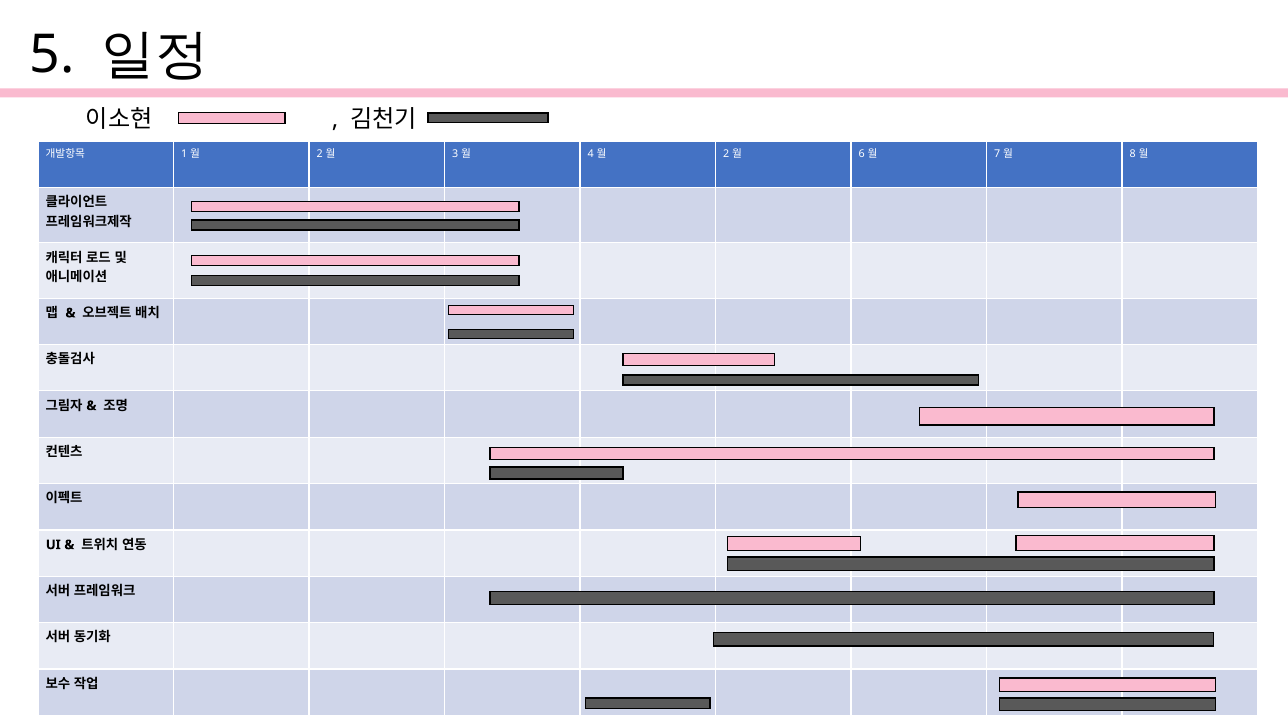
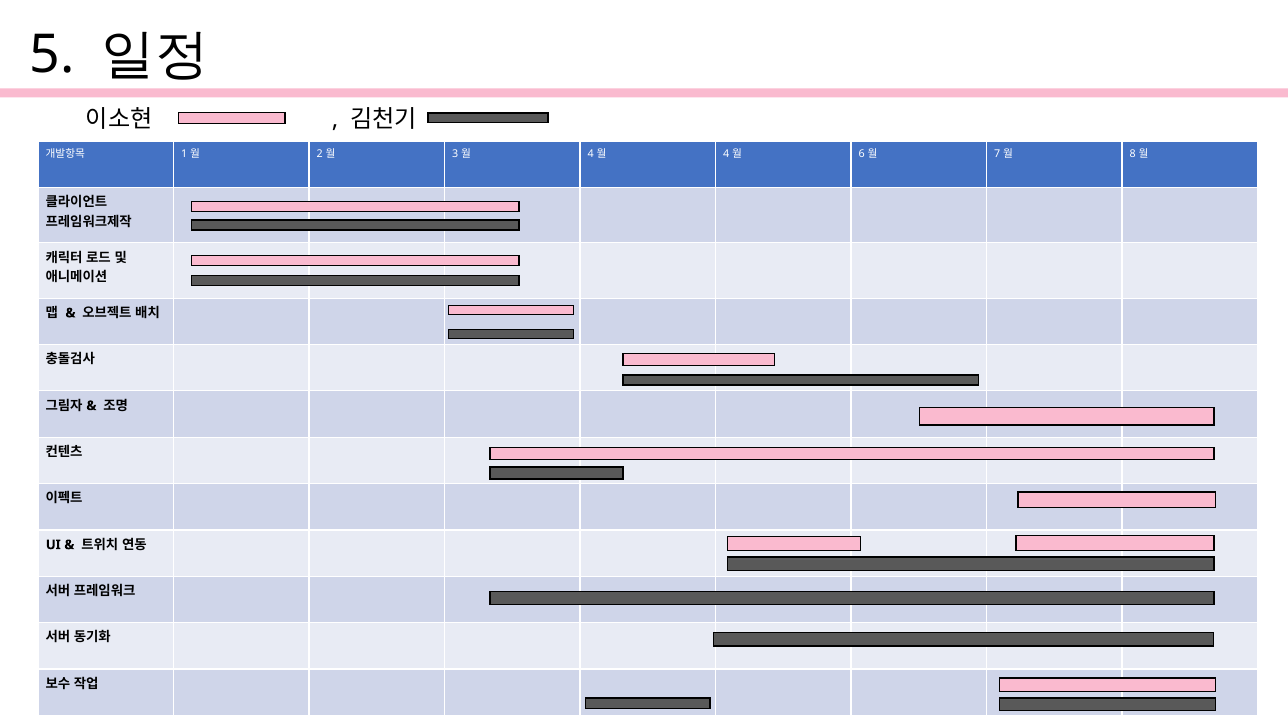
2: 2 -> 4 (726, 154)
